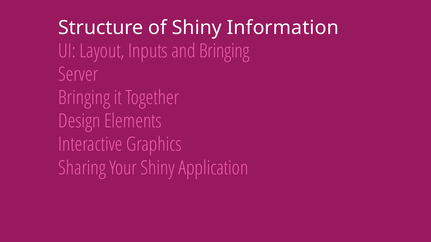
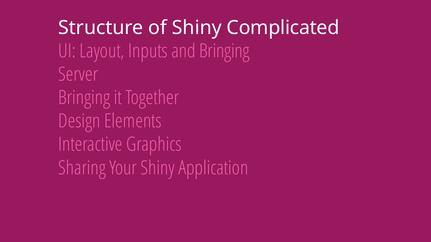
Information: Information -> Complicated (283, 28)
